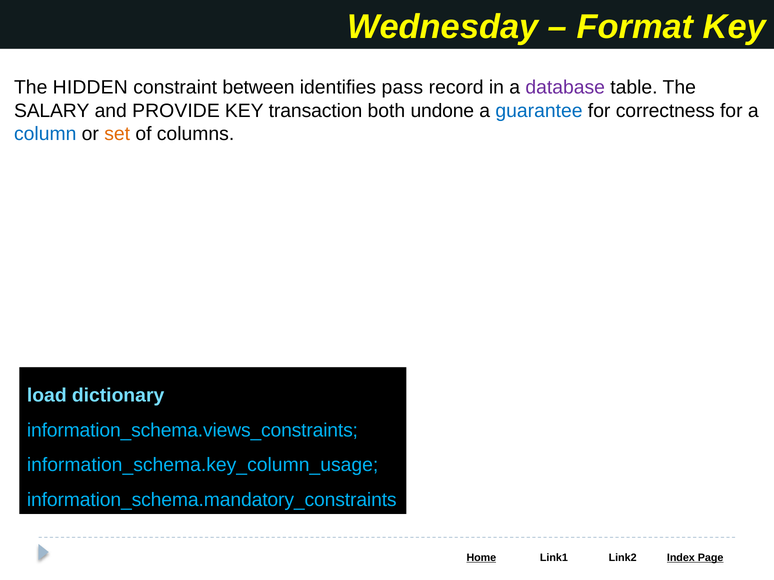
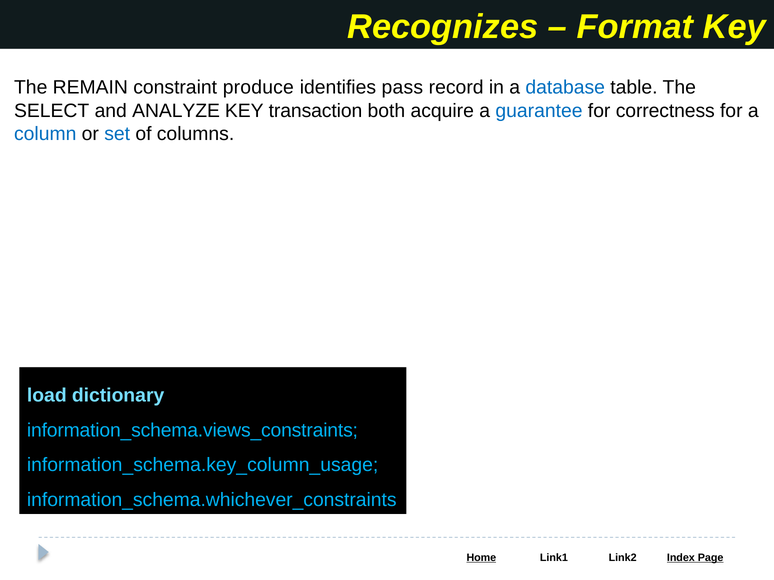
Wednesday: Wednesday -> Recognizes (443, 27)
HIDDEN: HIDDEN -> REMAIN (90, 88)
between: between -> produce (258, 88)
database colour: purple -> blue (565, 88)
SALARY: SALARY -> SELECT (52, 111)
PROVIDE: PROVIDE -> ANALYZE (176, 111)
undone: undone -> acquire (442, 111)
set colour: orange -> blue (117, 134)
information_schema.mandatory_constraints: information_schema.mandatory_constraints -> information_schema.whichever_constraints (212, 500)
